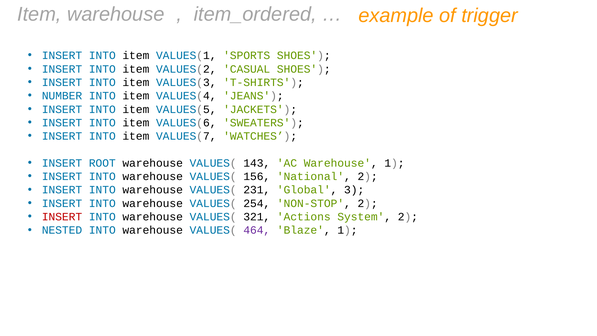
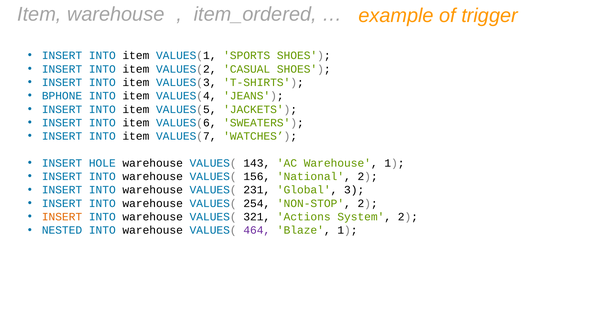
NUMBER: NUMBER -> BPHONE (62, 96)
ROOT: ROOT -> HOLE (102, 163)
INSERT colour: red -> orange (62, 217)
